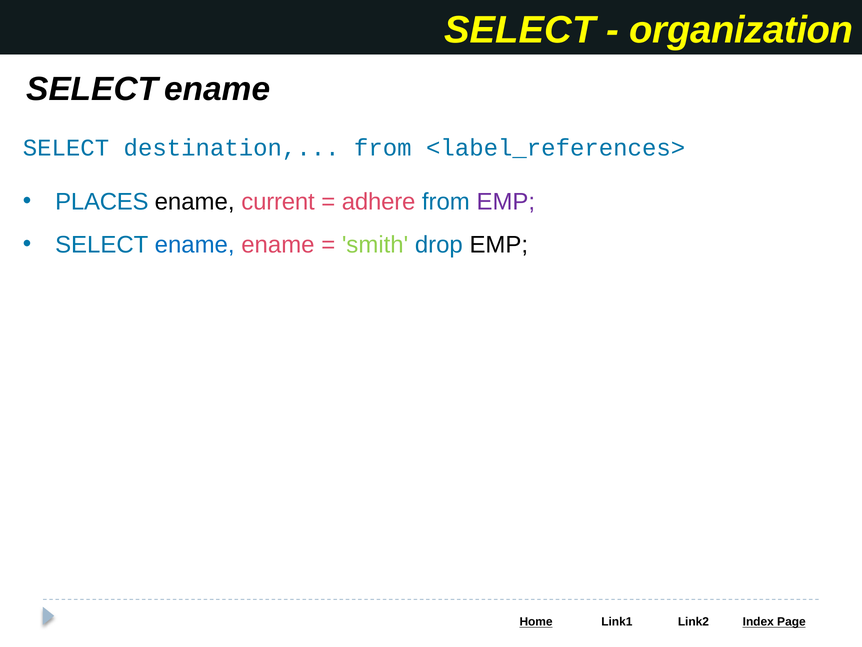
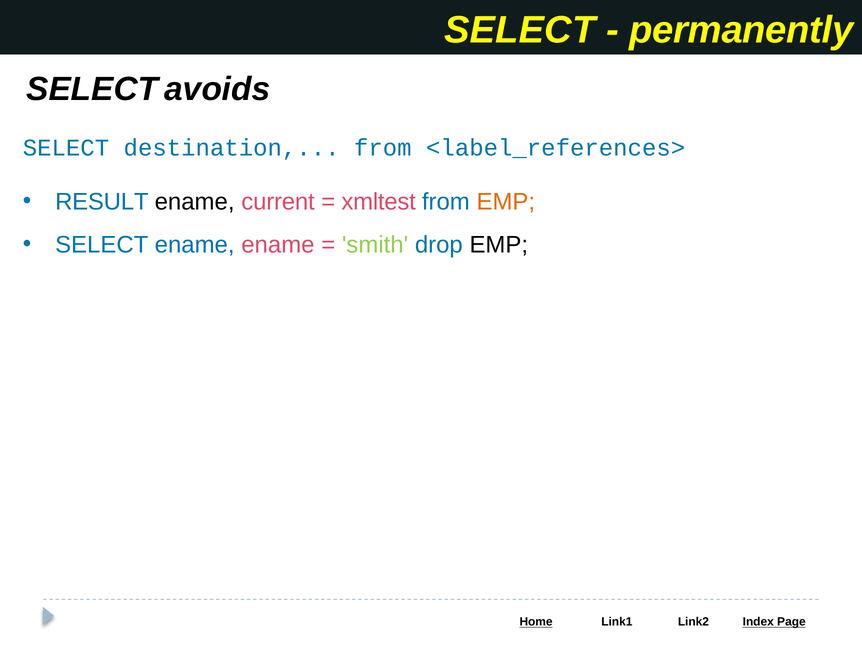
organization: organization -> permanently (741, 30)
ename: ename -> avoids (217, 89)
PLACES: PLACES -> RESULT (102, 202)
adhere: adhere -> xmltest (379, 202)
EMP colour: purple -> orange (506, 202)
